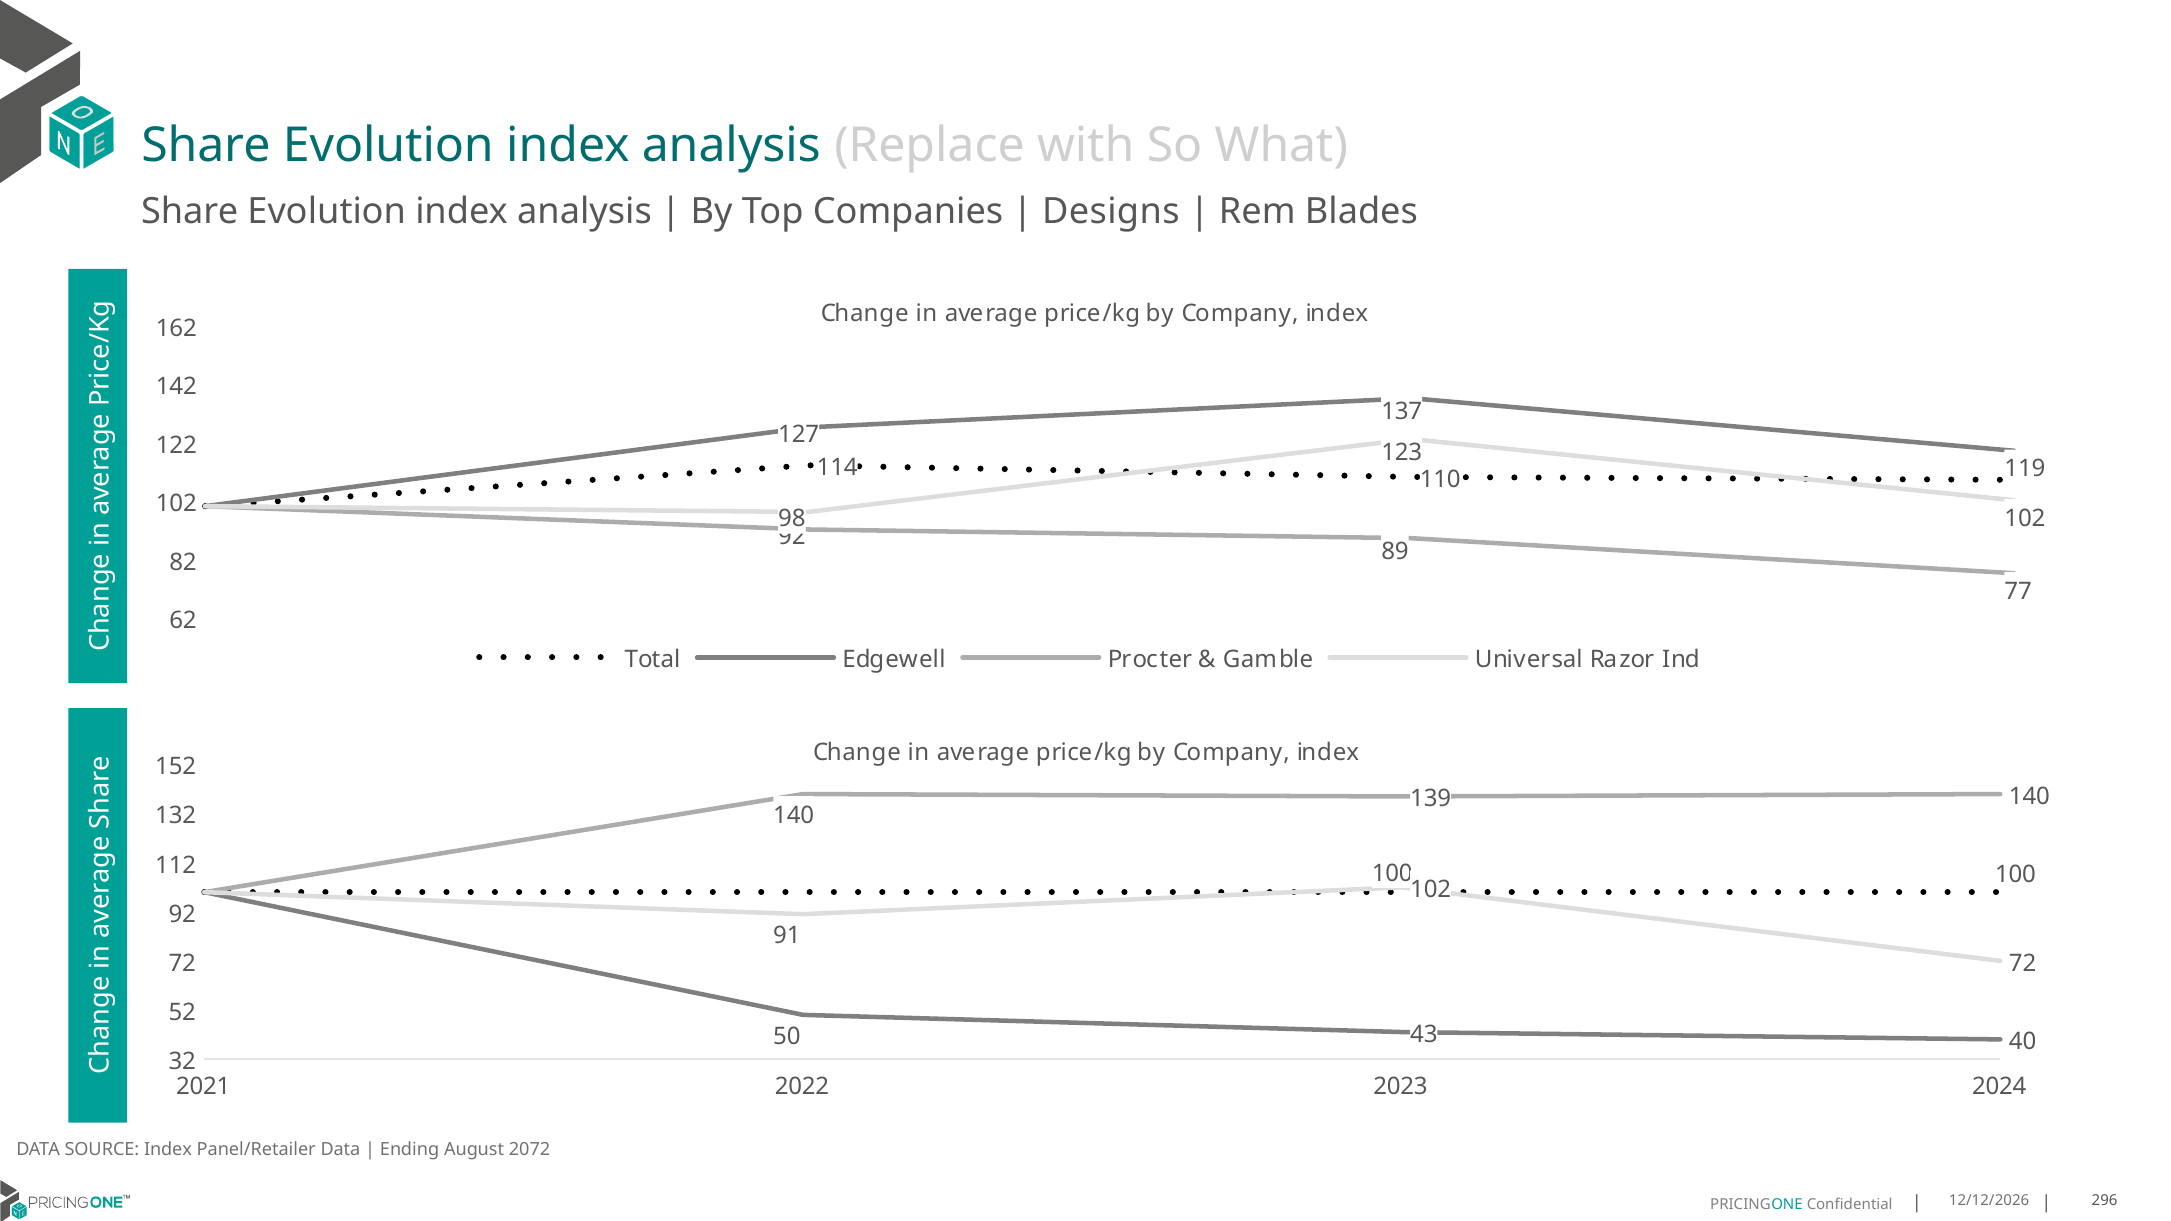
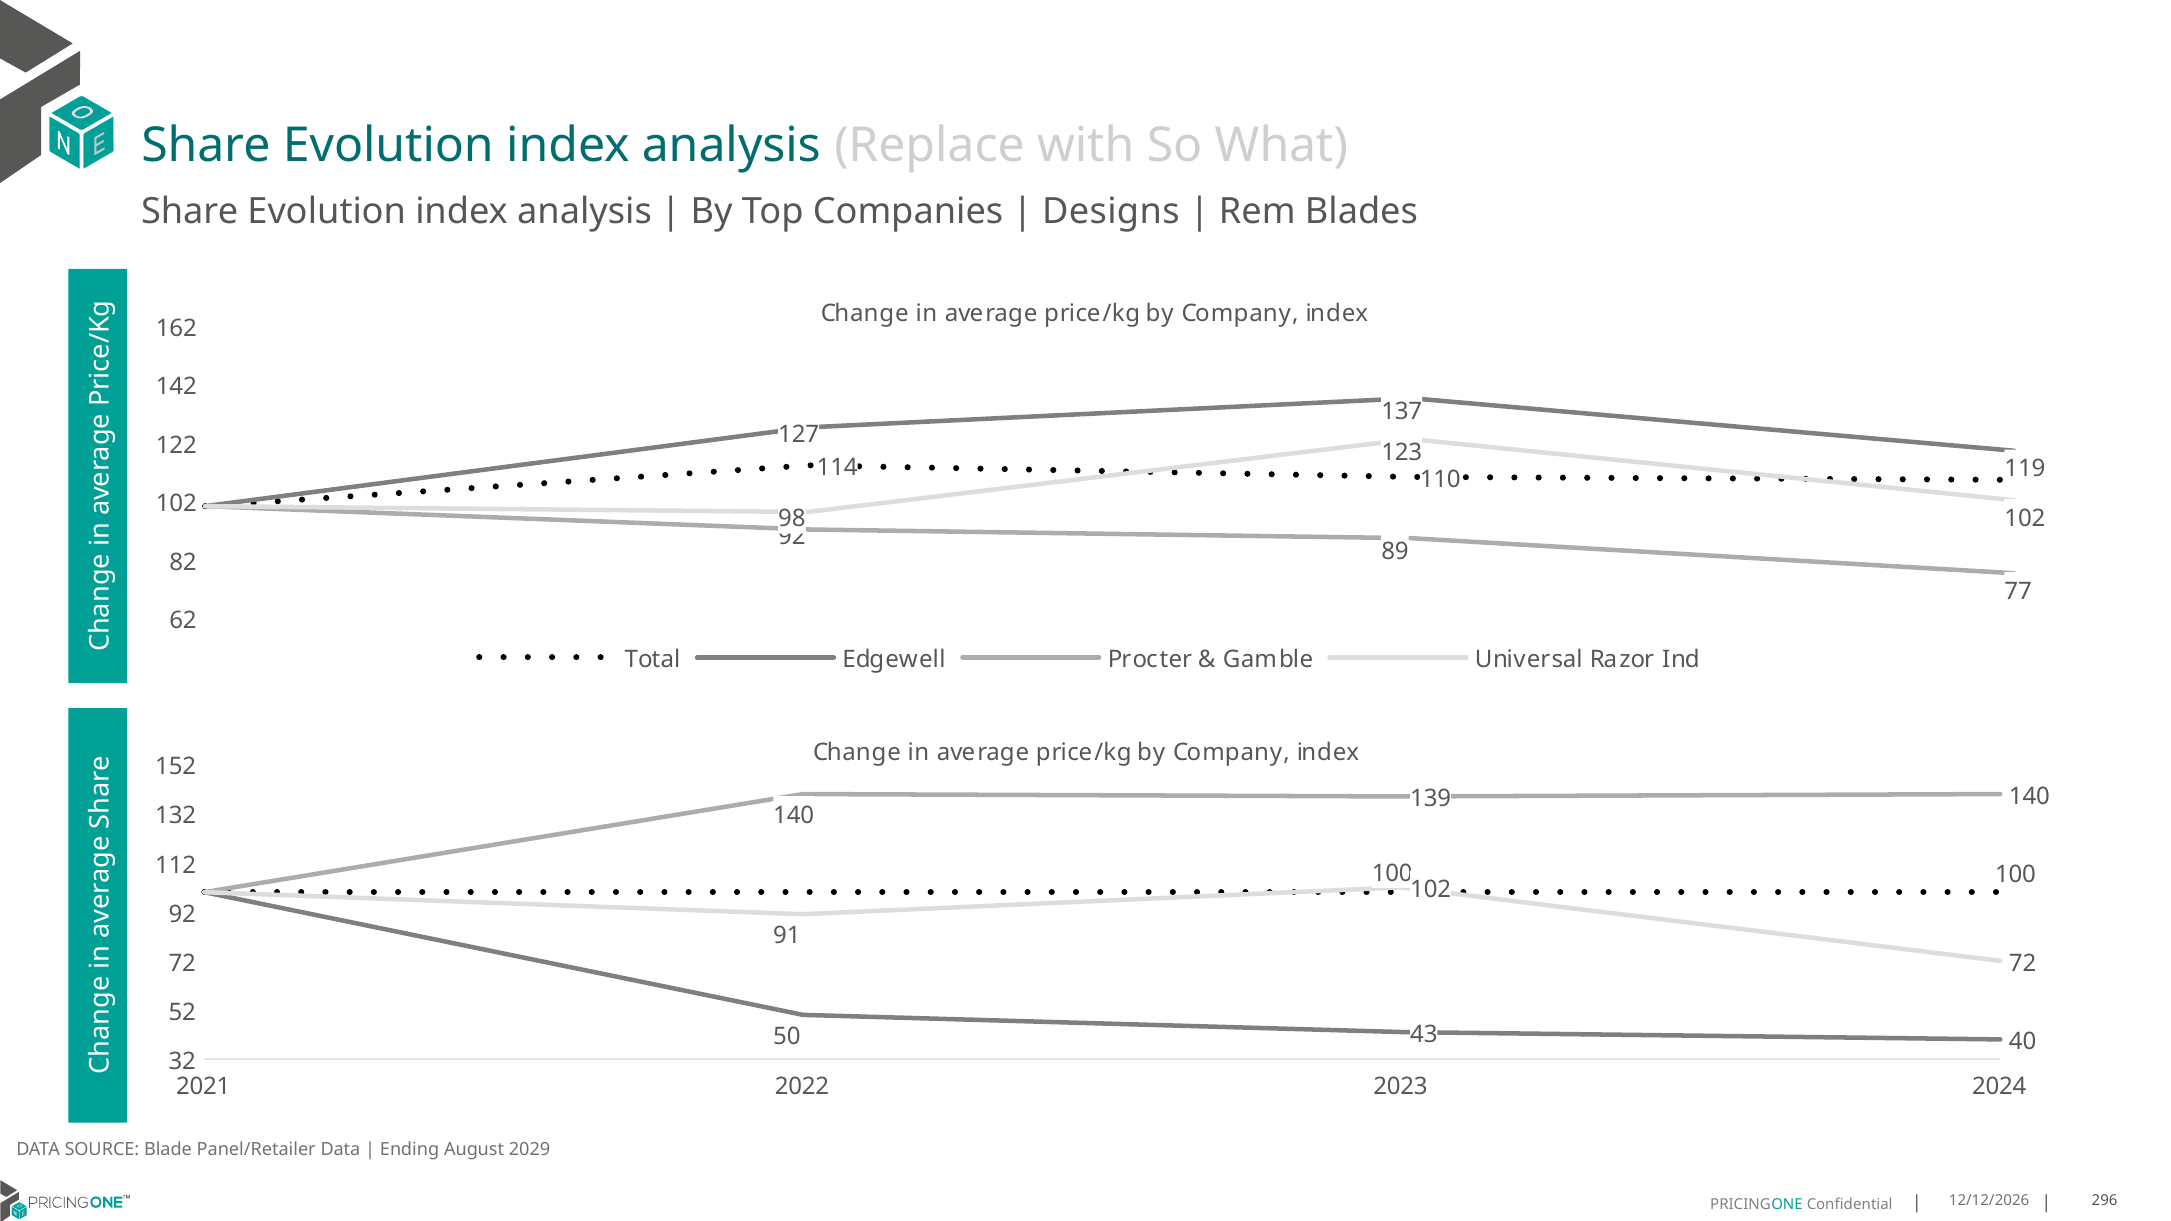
SOURCE Index: Index -> Blade (168, 1150)
2072: 2072 -> 2029 (530, 1150)
